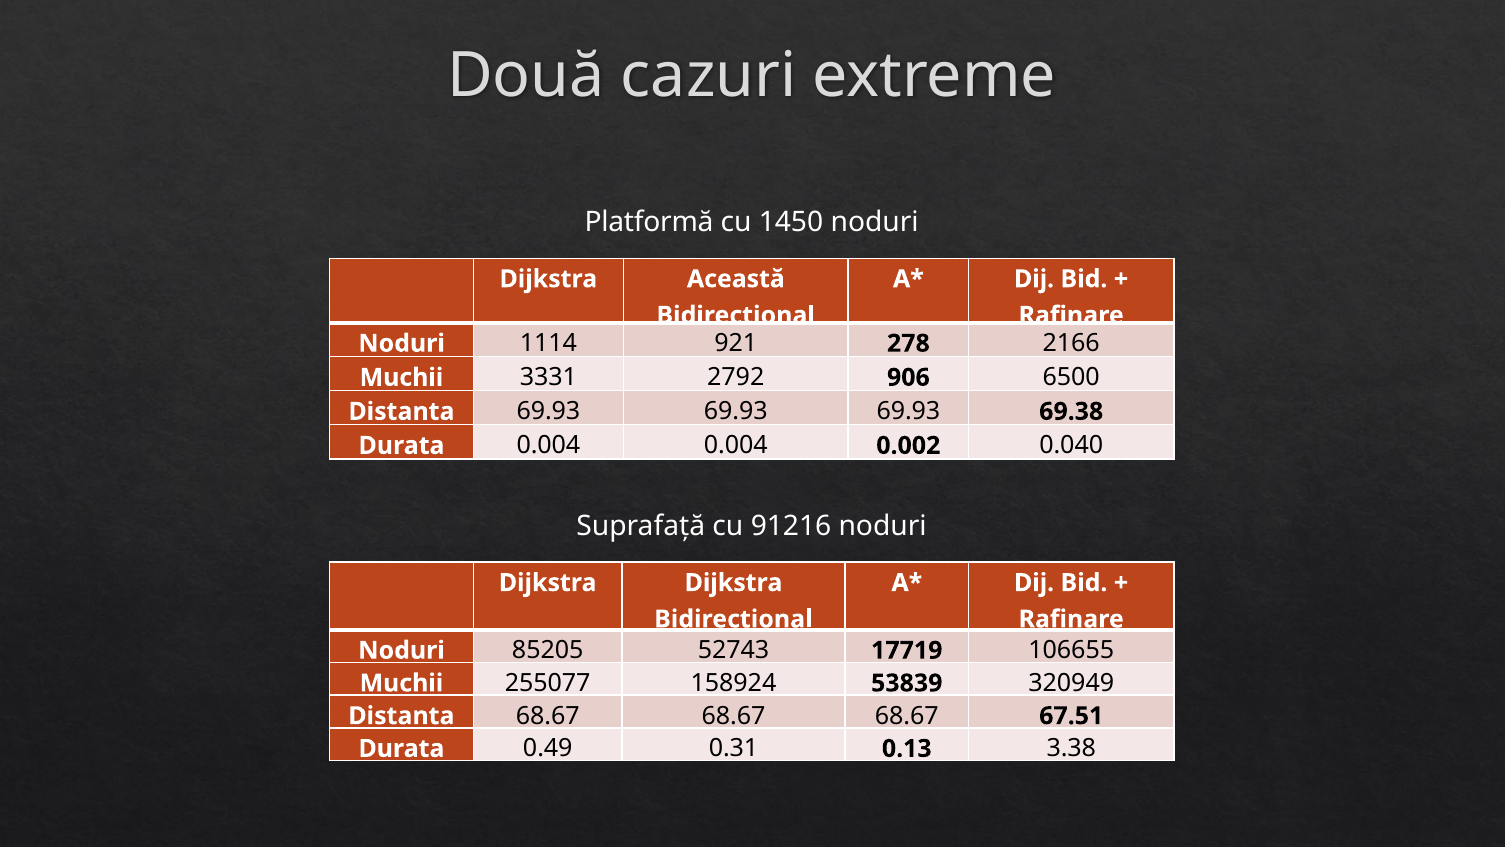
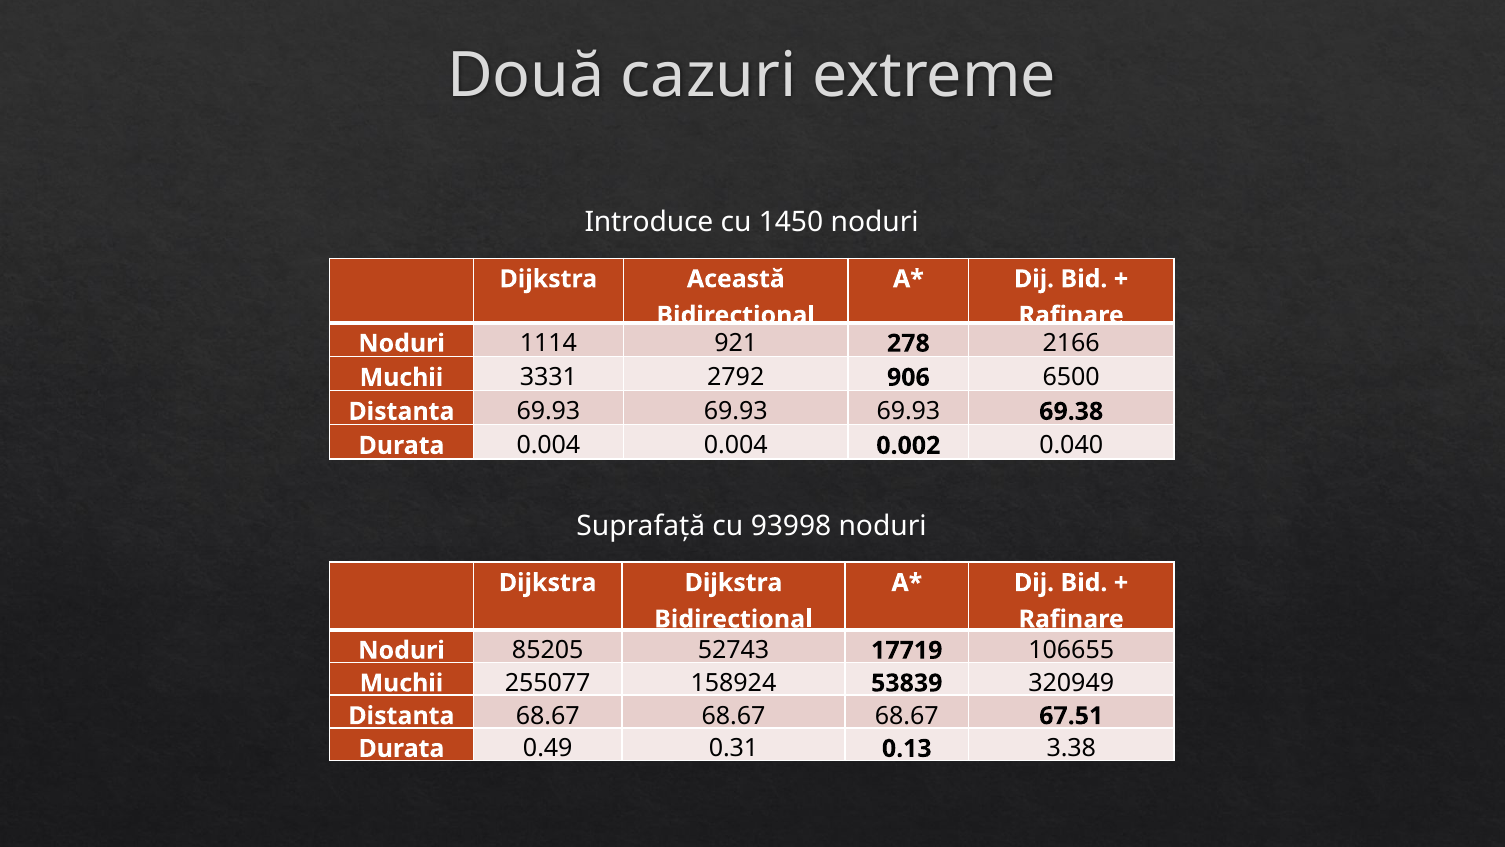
Platformă: Platformă -> Introduce (649, 222)
91216: 91216 -> 93998 (791, 526)
